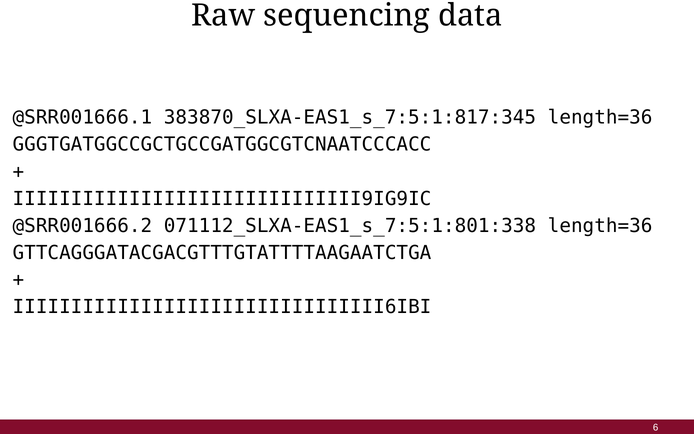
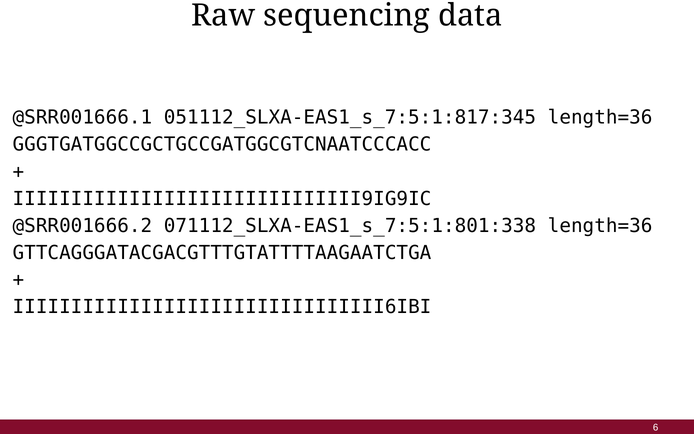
383870_SLXA-EAS1_s_7:5:1:817:345: 383870_SLXA-EAS1_s_7:5:1:817:345 -> 051112_SLXA-EAS1_s_7:5:1:817:345 (350, 118)
